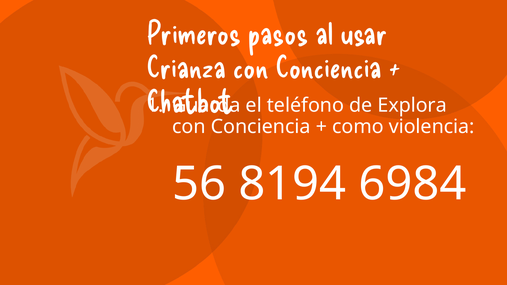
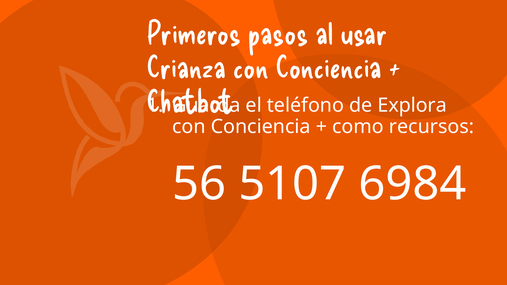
violencia: violencia -> recursos (432, 127)
8194: 8194 -> 5107 (292, 184)
